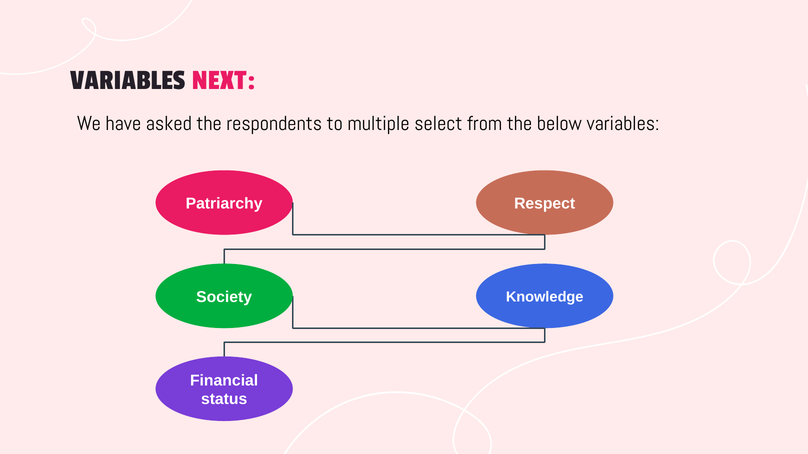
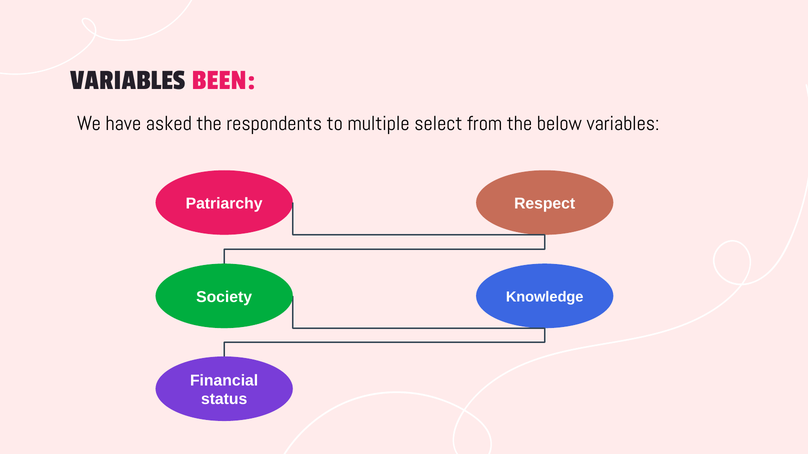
NEXT: NEXT -> BEEN (224, 80)
